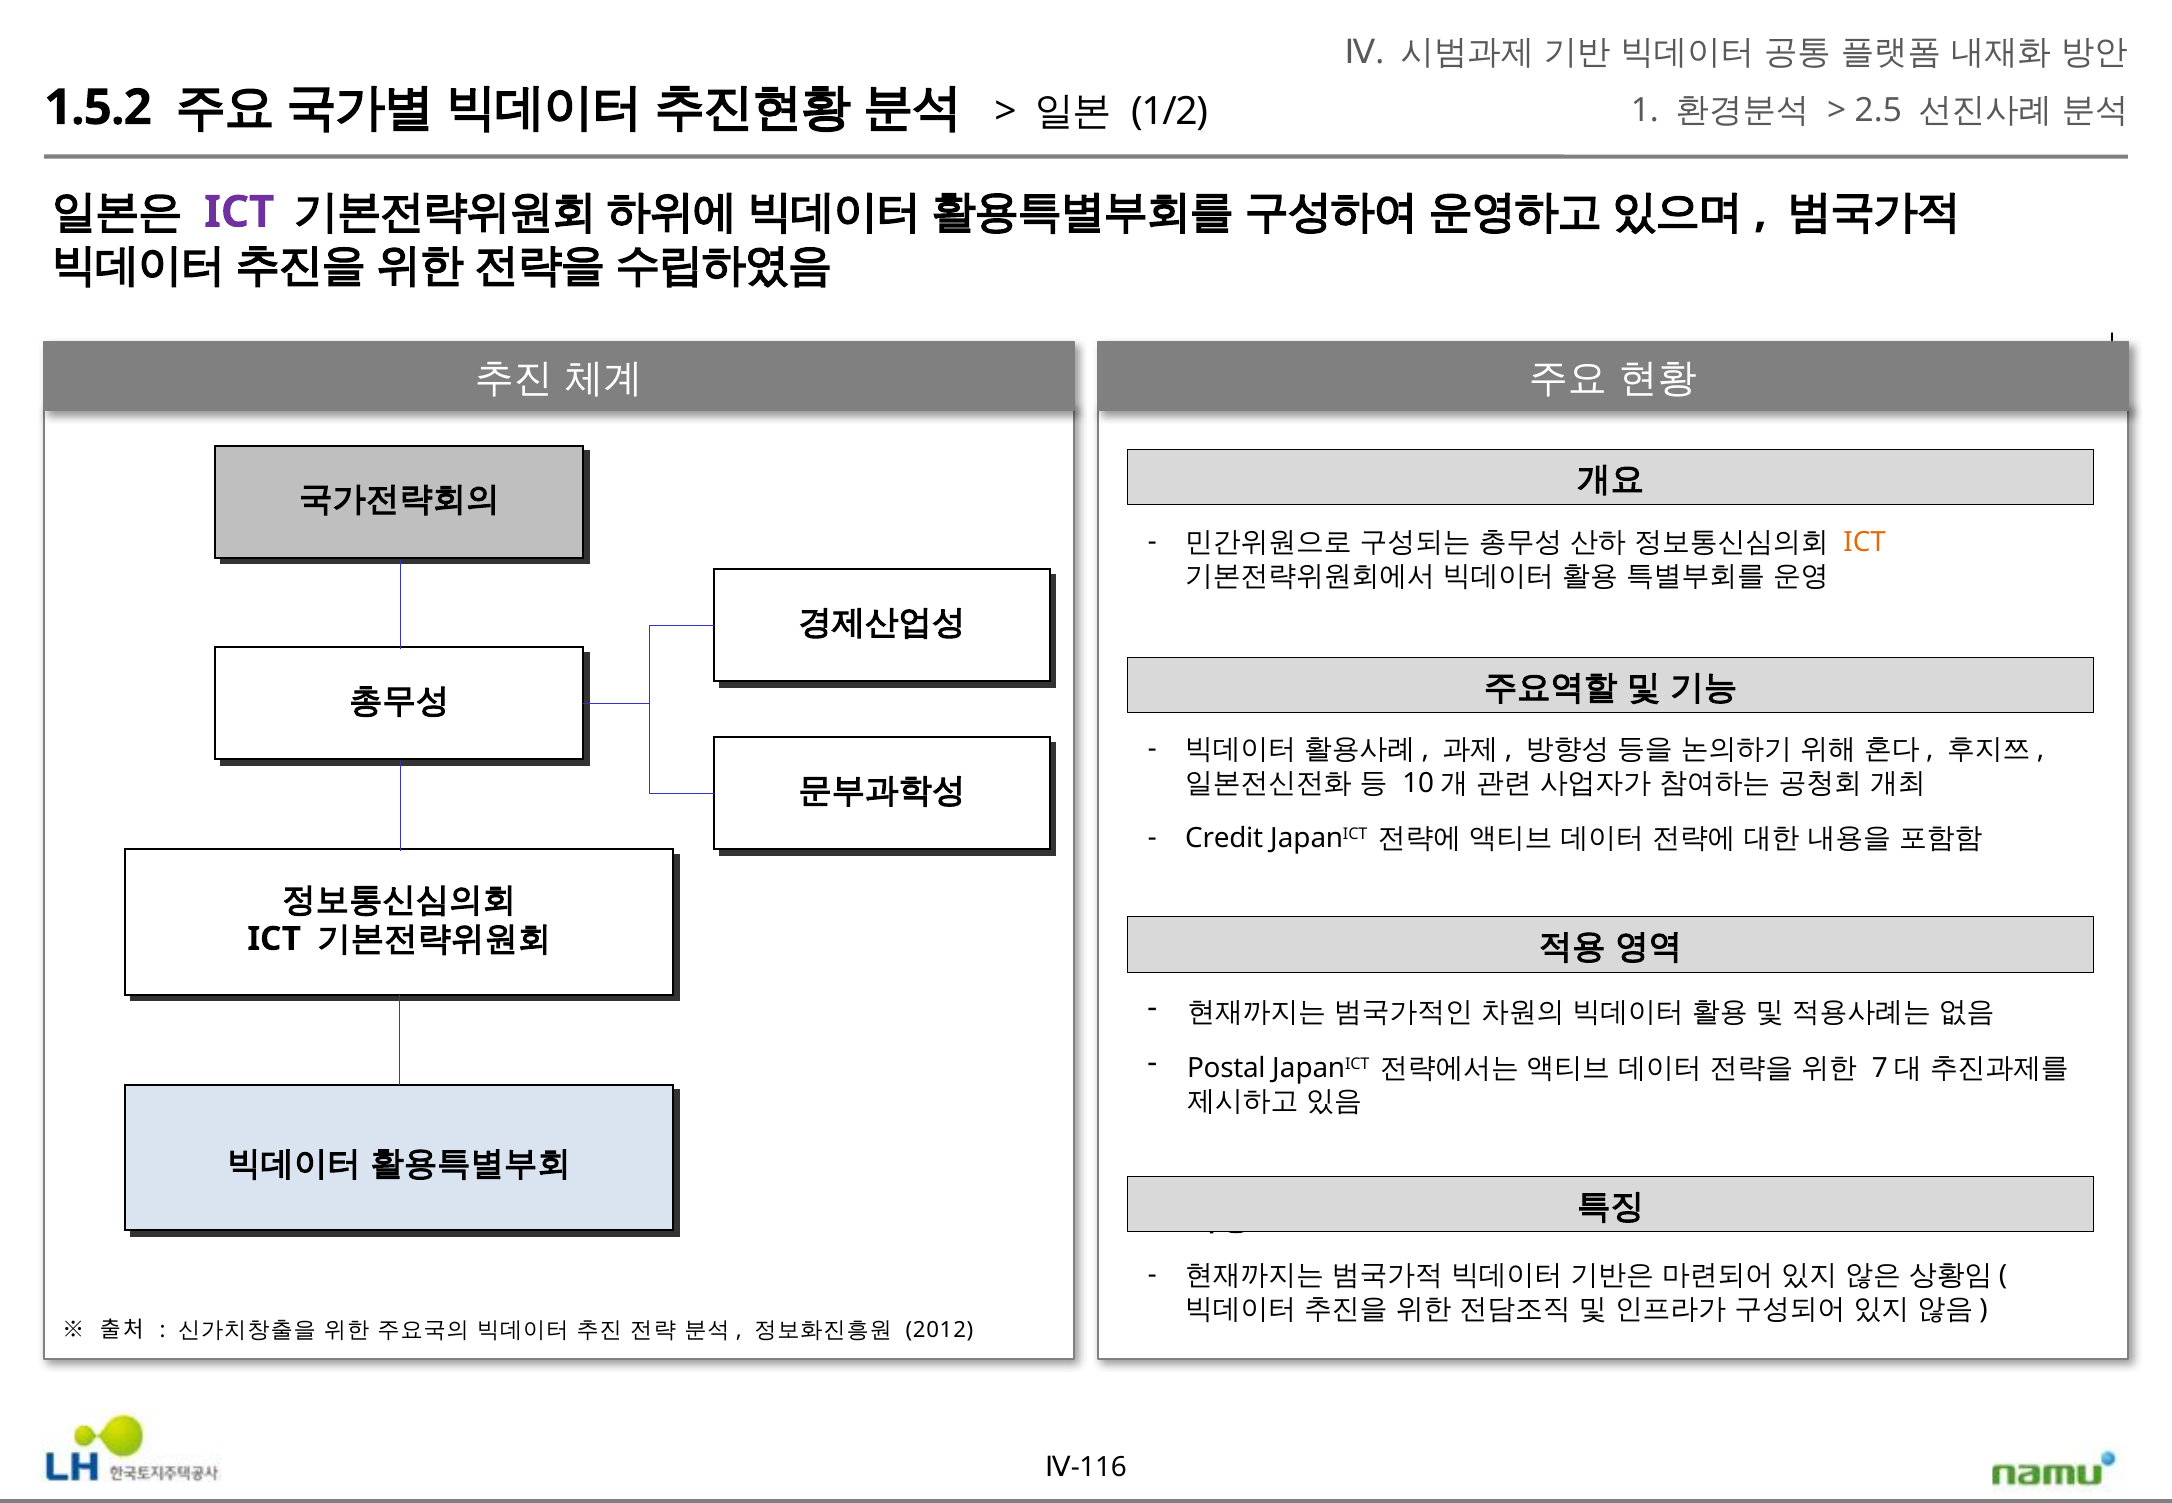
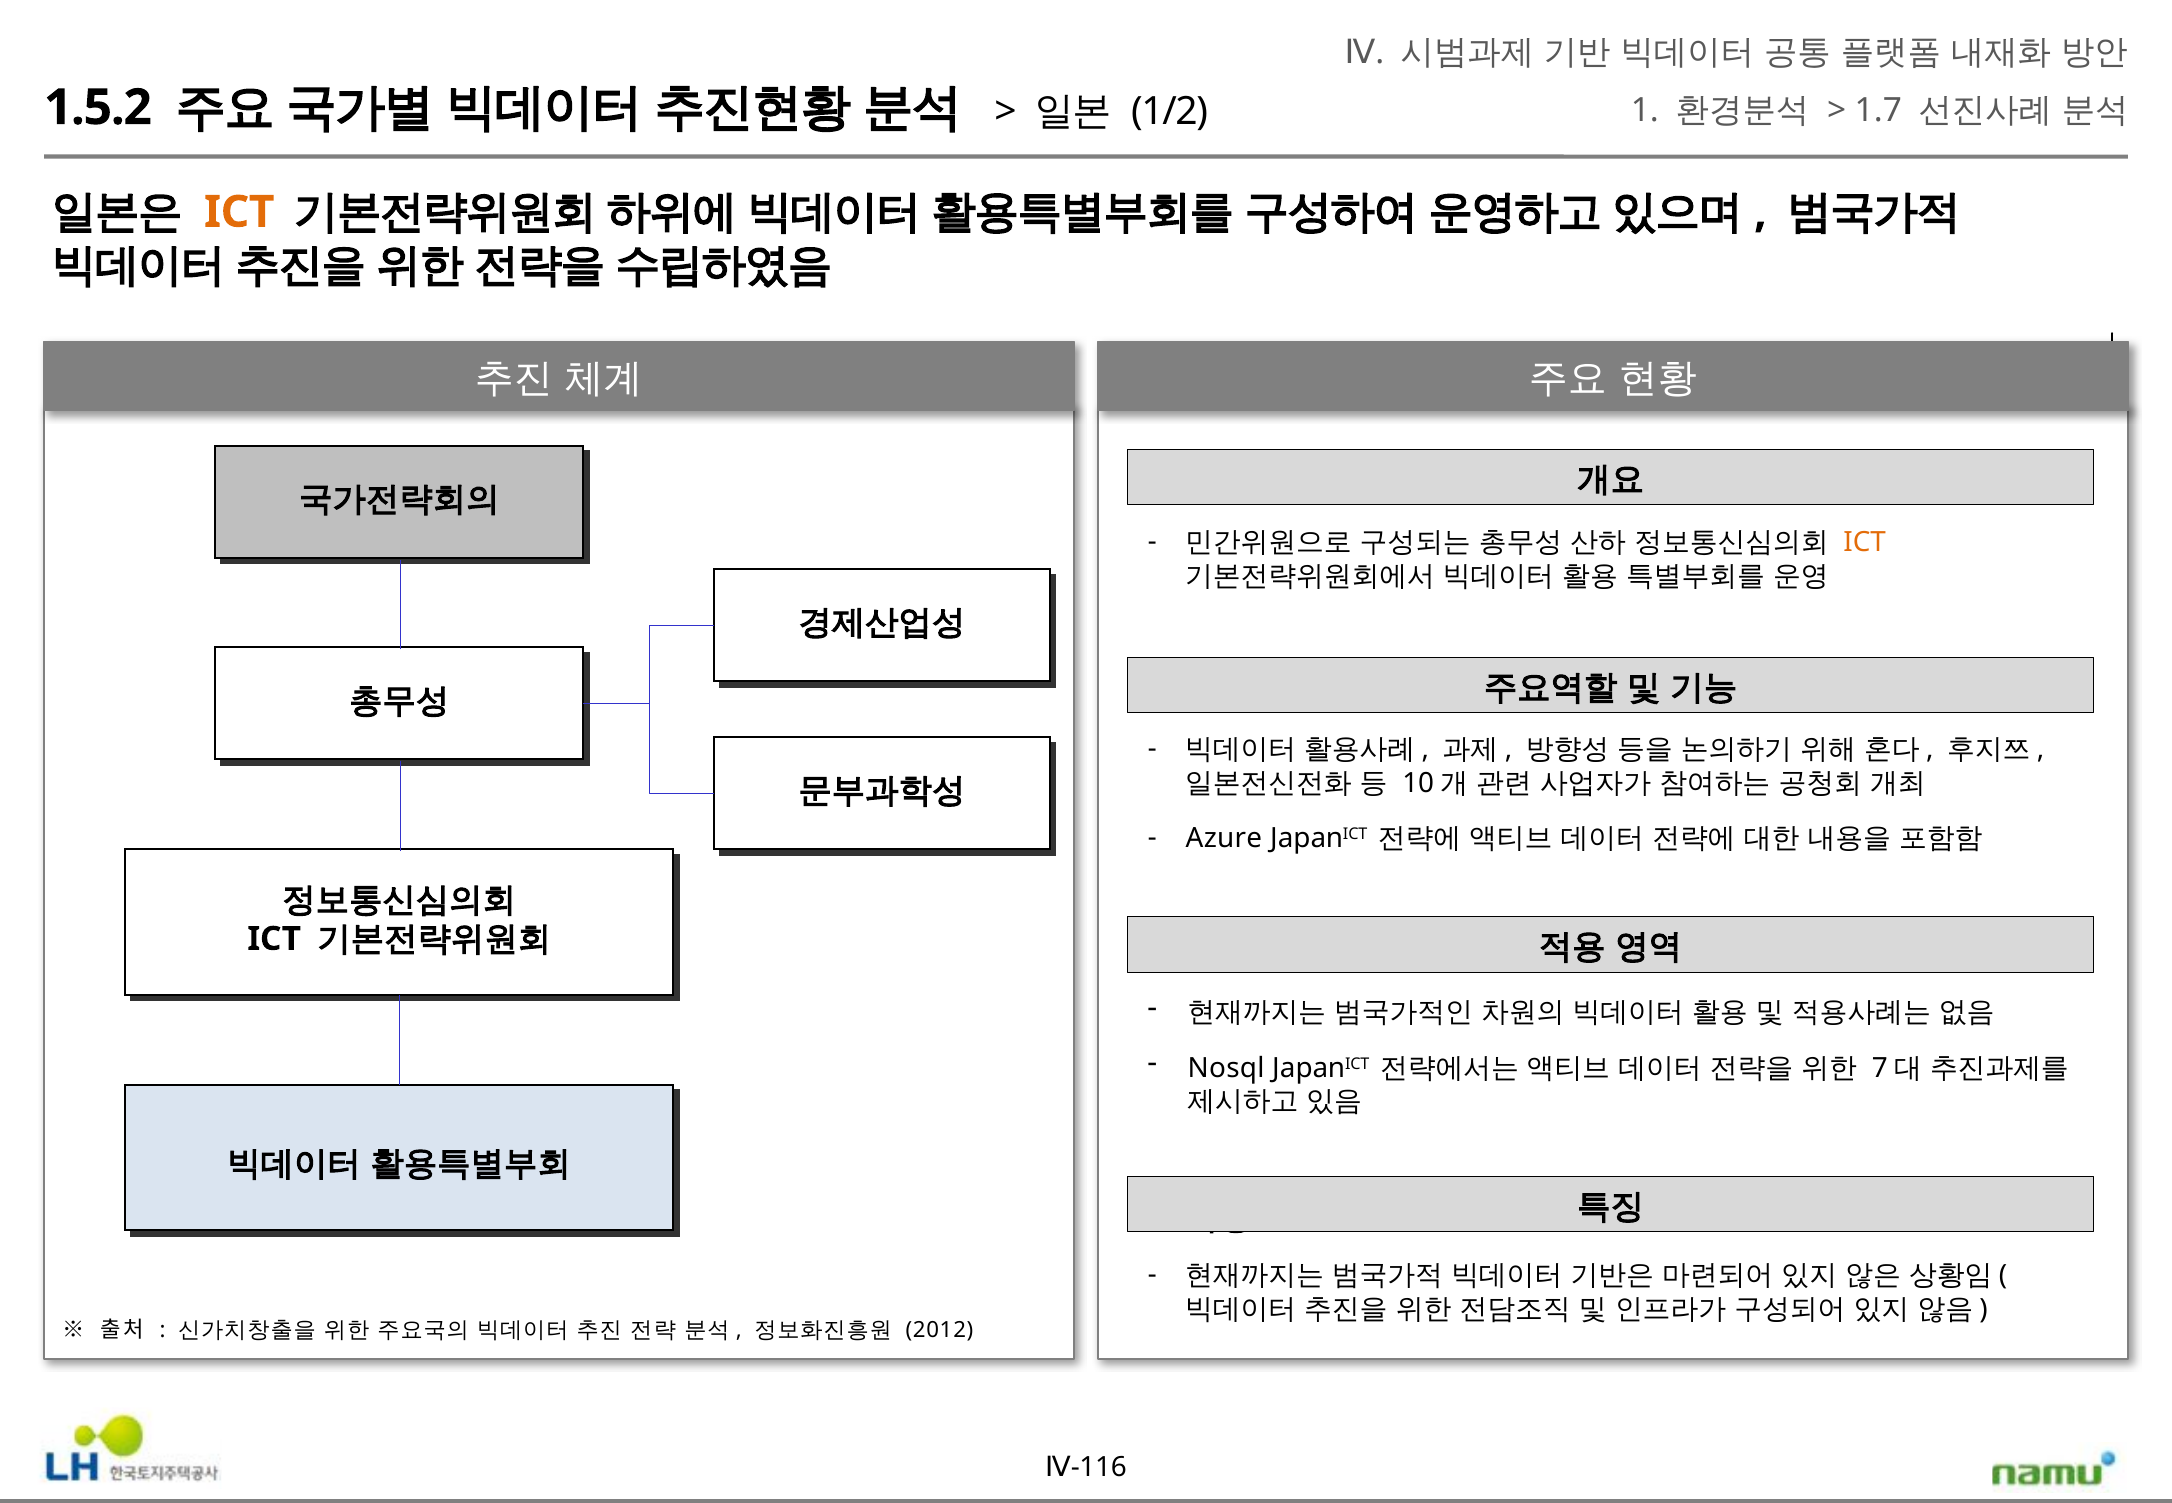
2.5: 2.5 -> 1.7 (1878, 111)
ICT colour: purple -> orange (239, 212)
Credit: Credit -> Azure (1224, 839)
Postal: Postal -> Nosql (1226, 1069)
